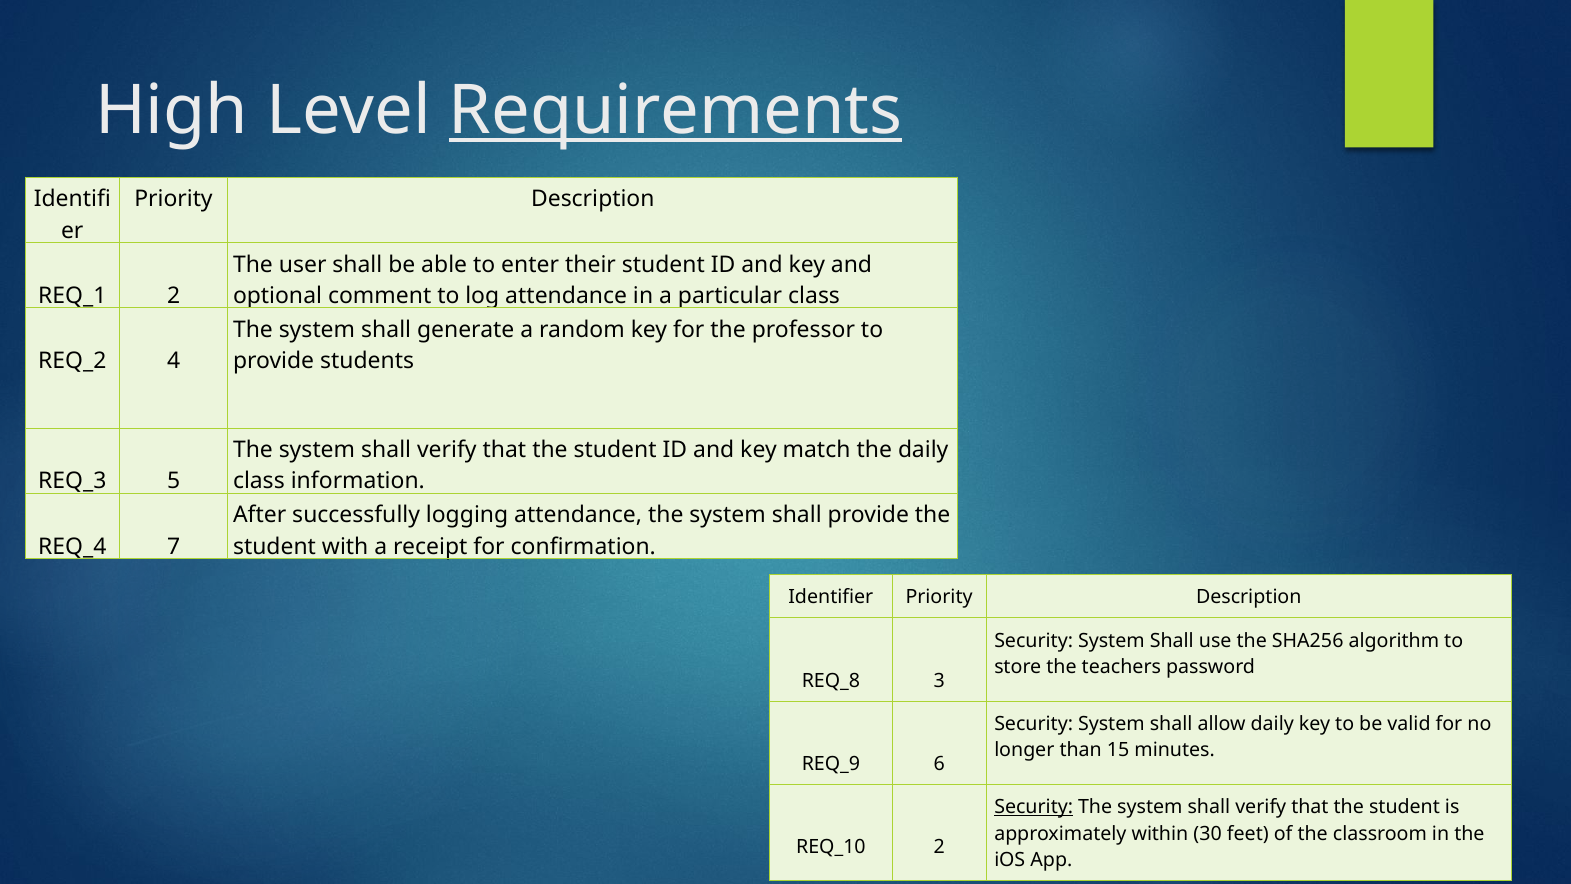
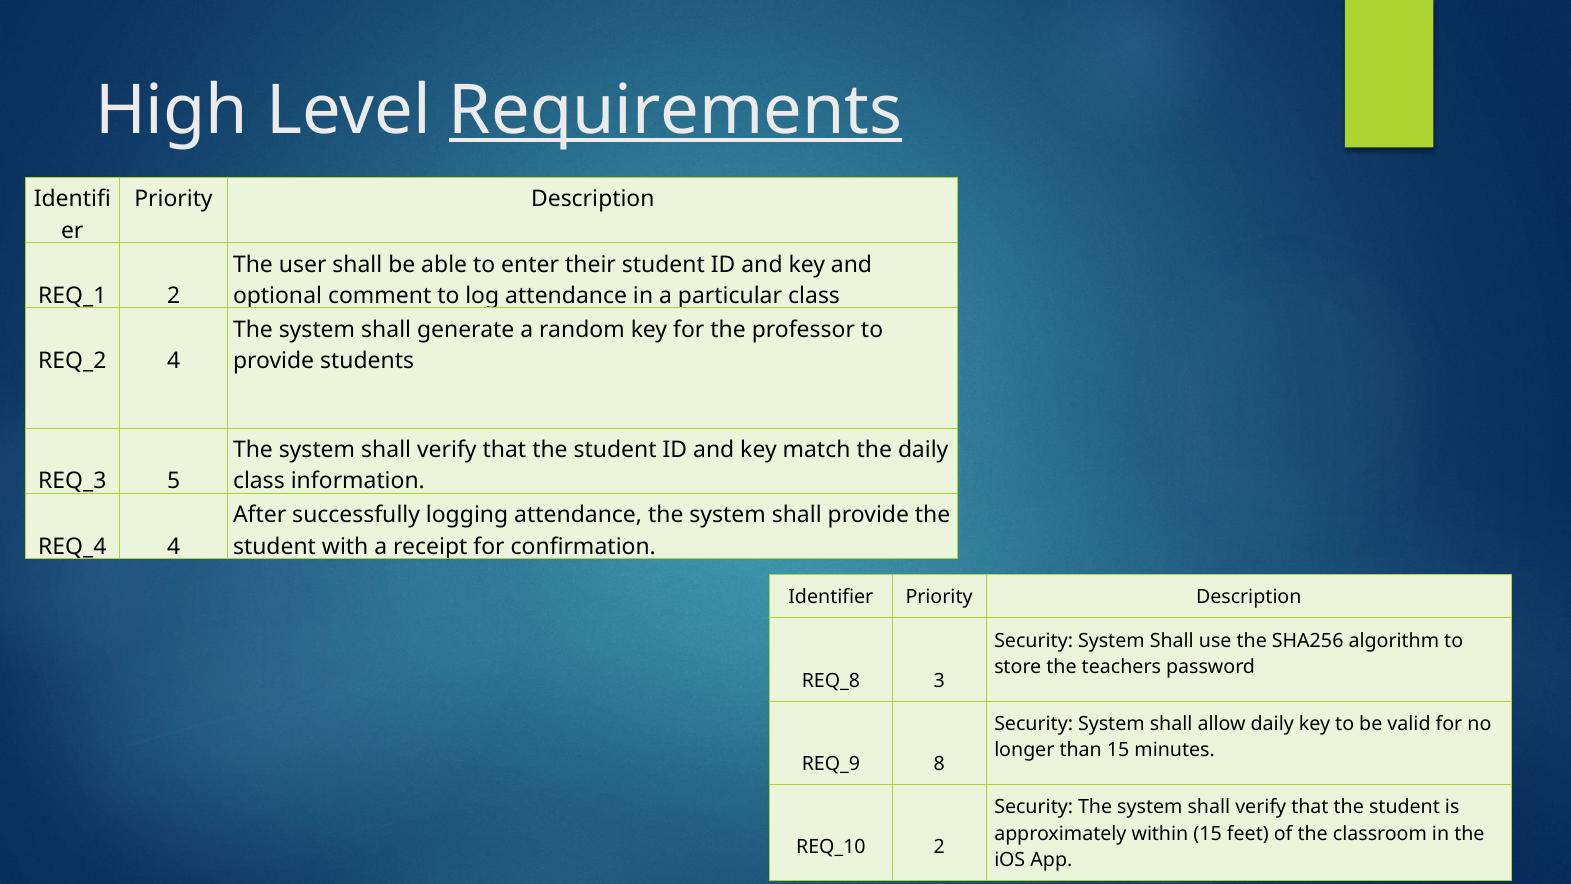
7: 7 -> 4 (174, 546)
6: 6 -> 8 (939, 764)
Security underline: present -> none (1034, 807)
within 30: 30 -> 15 (1208, 833)
